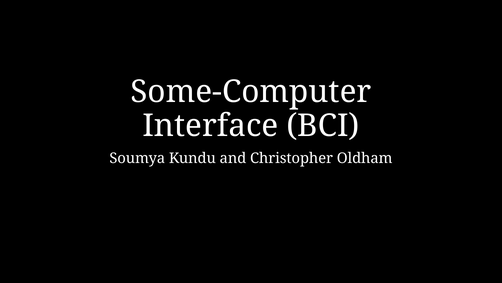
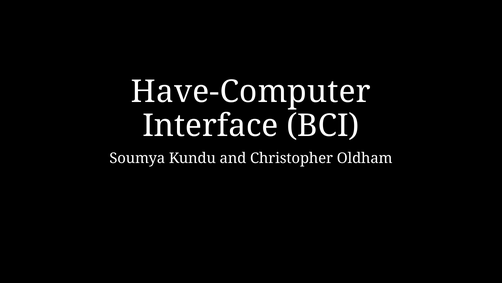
Some-Computer: Some-Computer -> Have-Computer (251, 92)
